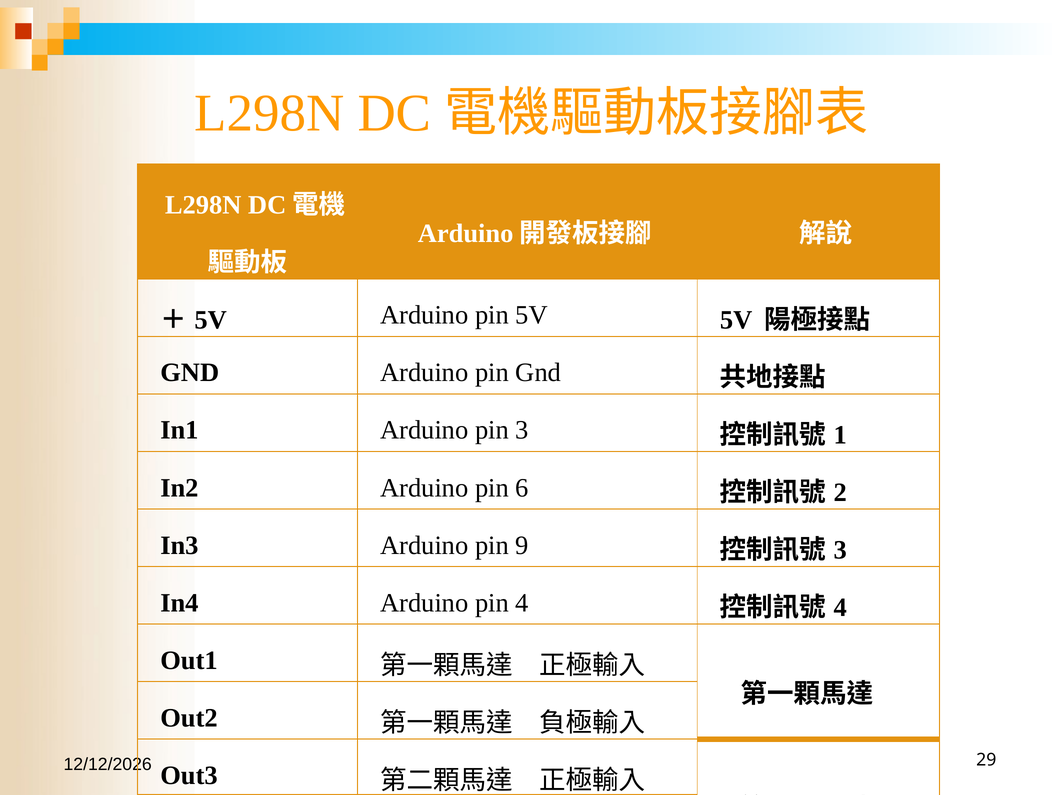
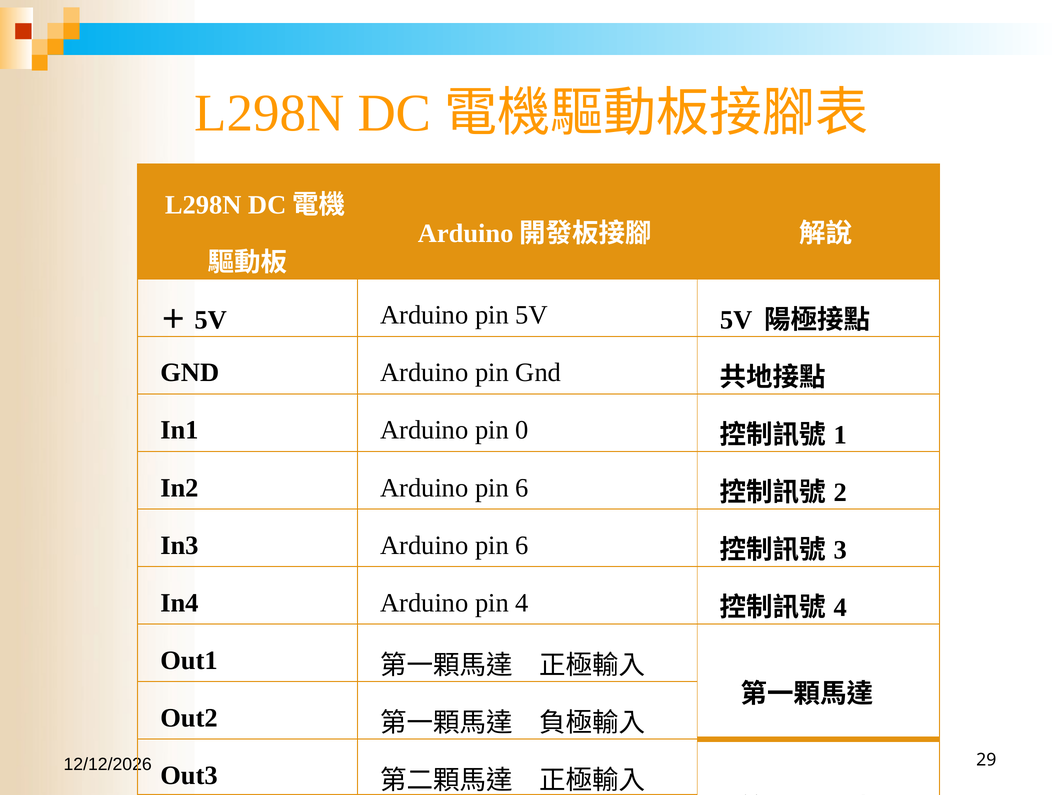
pin 3: 3 -> 0 (522, 430)
In3 Arduino pin 9: 9 -> 6 (522, 545)
